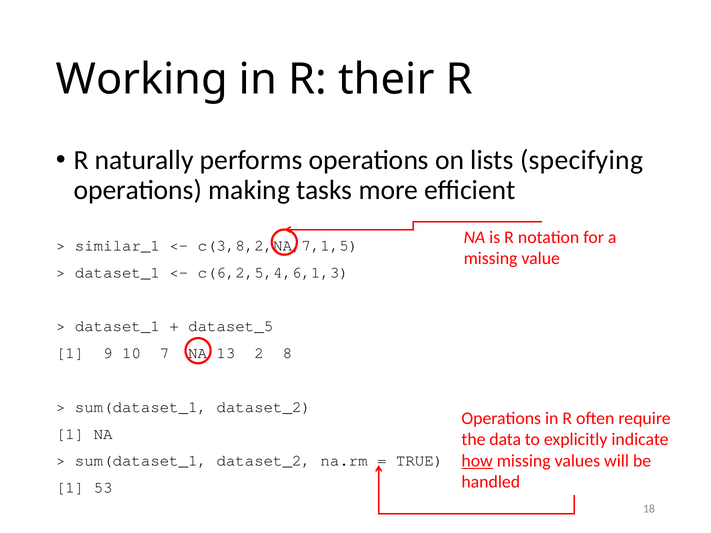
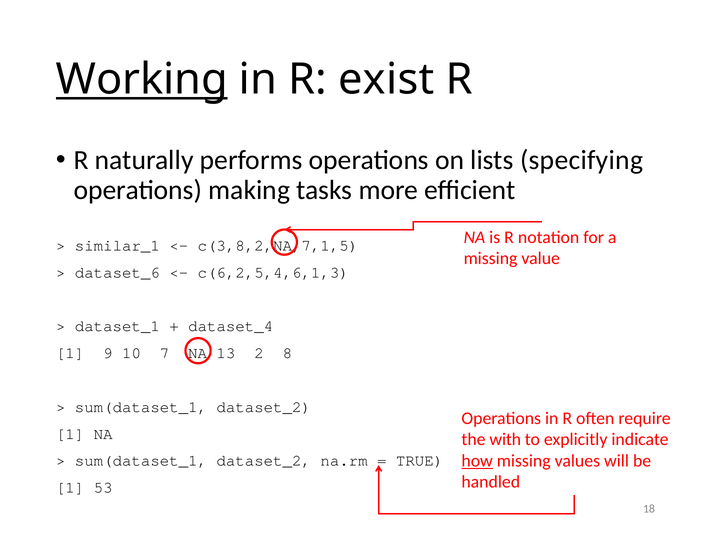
Working underline: none -> present (142, 80)
their: their -> exist (386, 80)
dataset_1: dataset_1 -> dataset_6 (117, 272)
dataset_5: dataset_5 -> dataset_4 (231, 326)
data: data -> with (505, 440)
